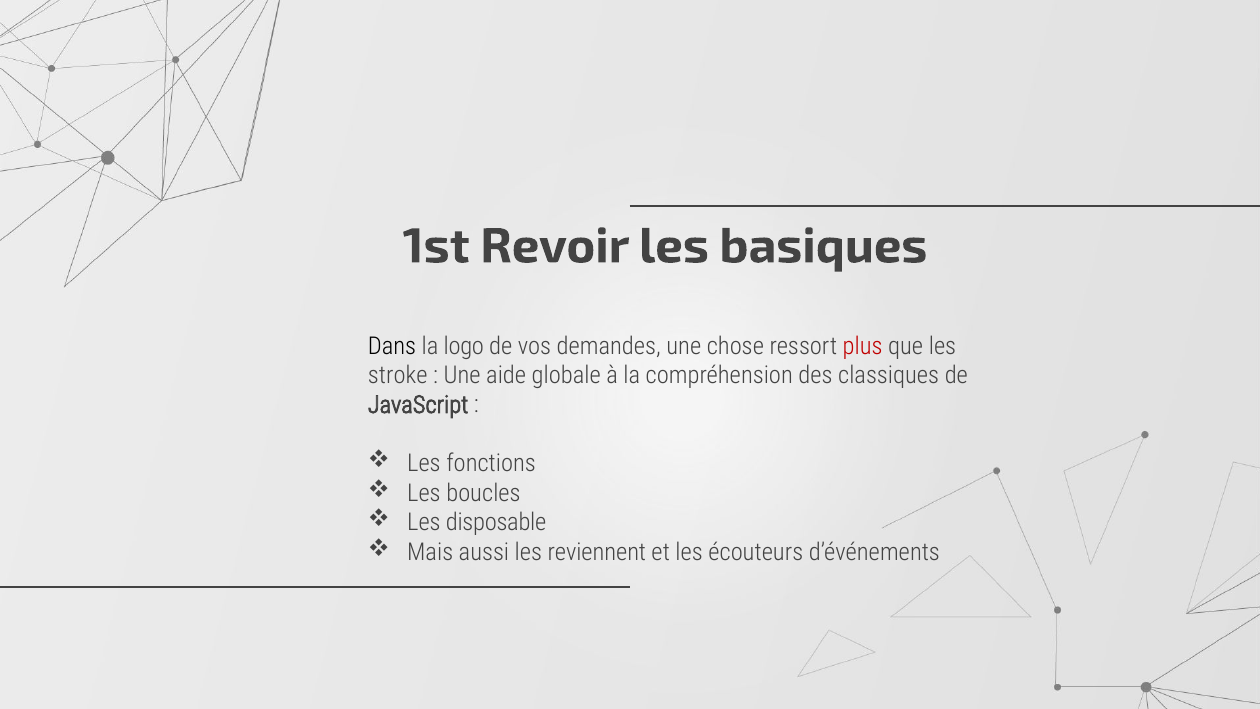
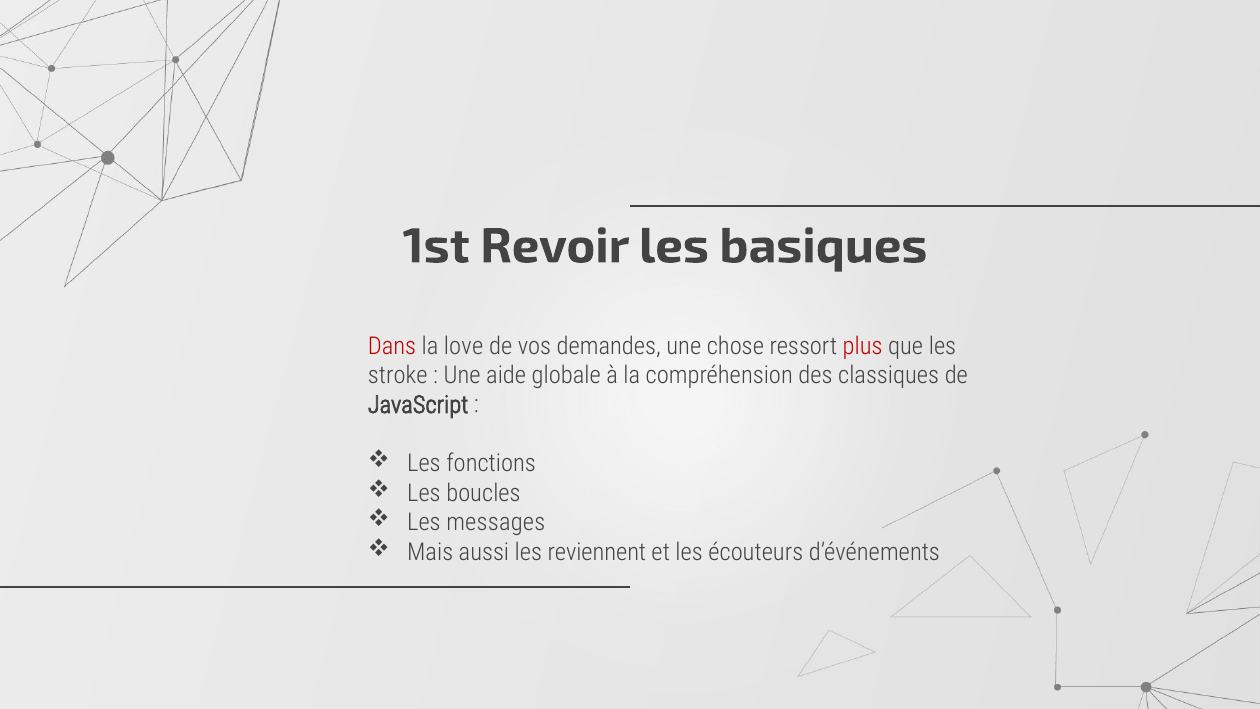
Dans colour: black -> red (392, 346)
logo: logo -> love (464, 346)
disposable: disposable -> messages (496, 522)
